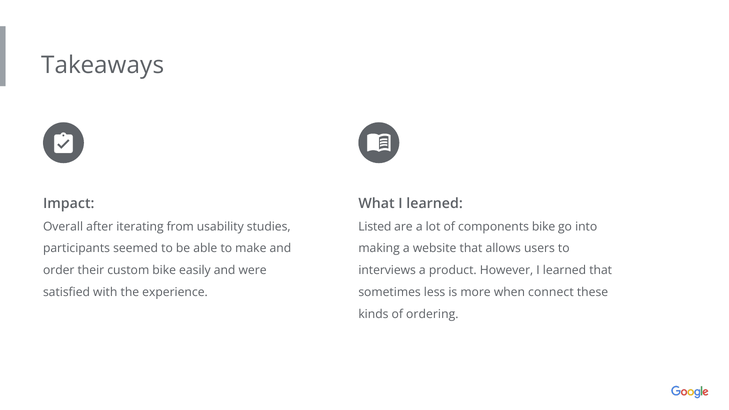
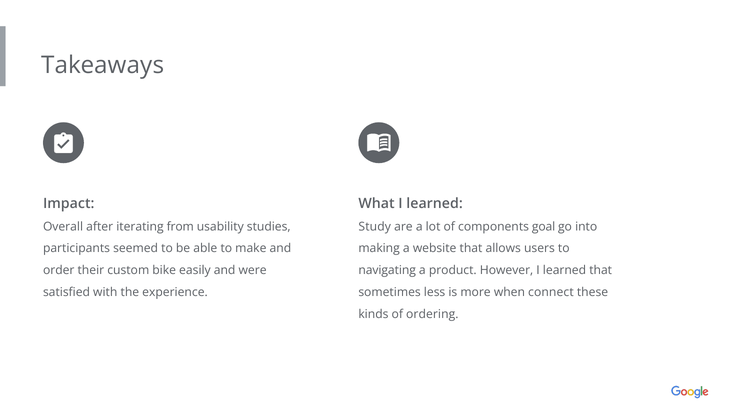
Listed: Listed -> Study (375, 227)
components bike: bike -> goal (544, 227)
interviews: interviews -> navigating (387, 270)
